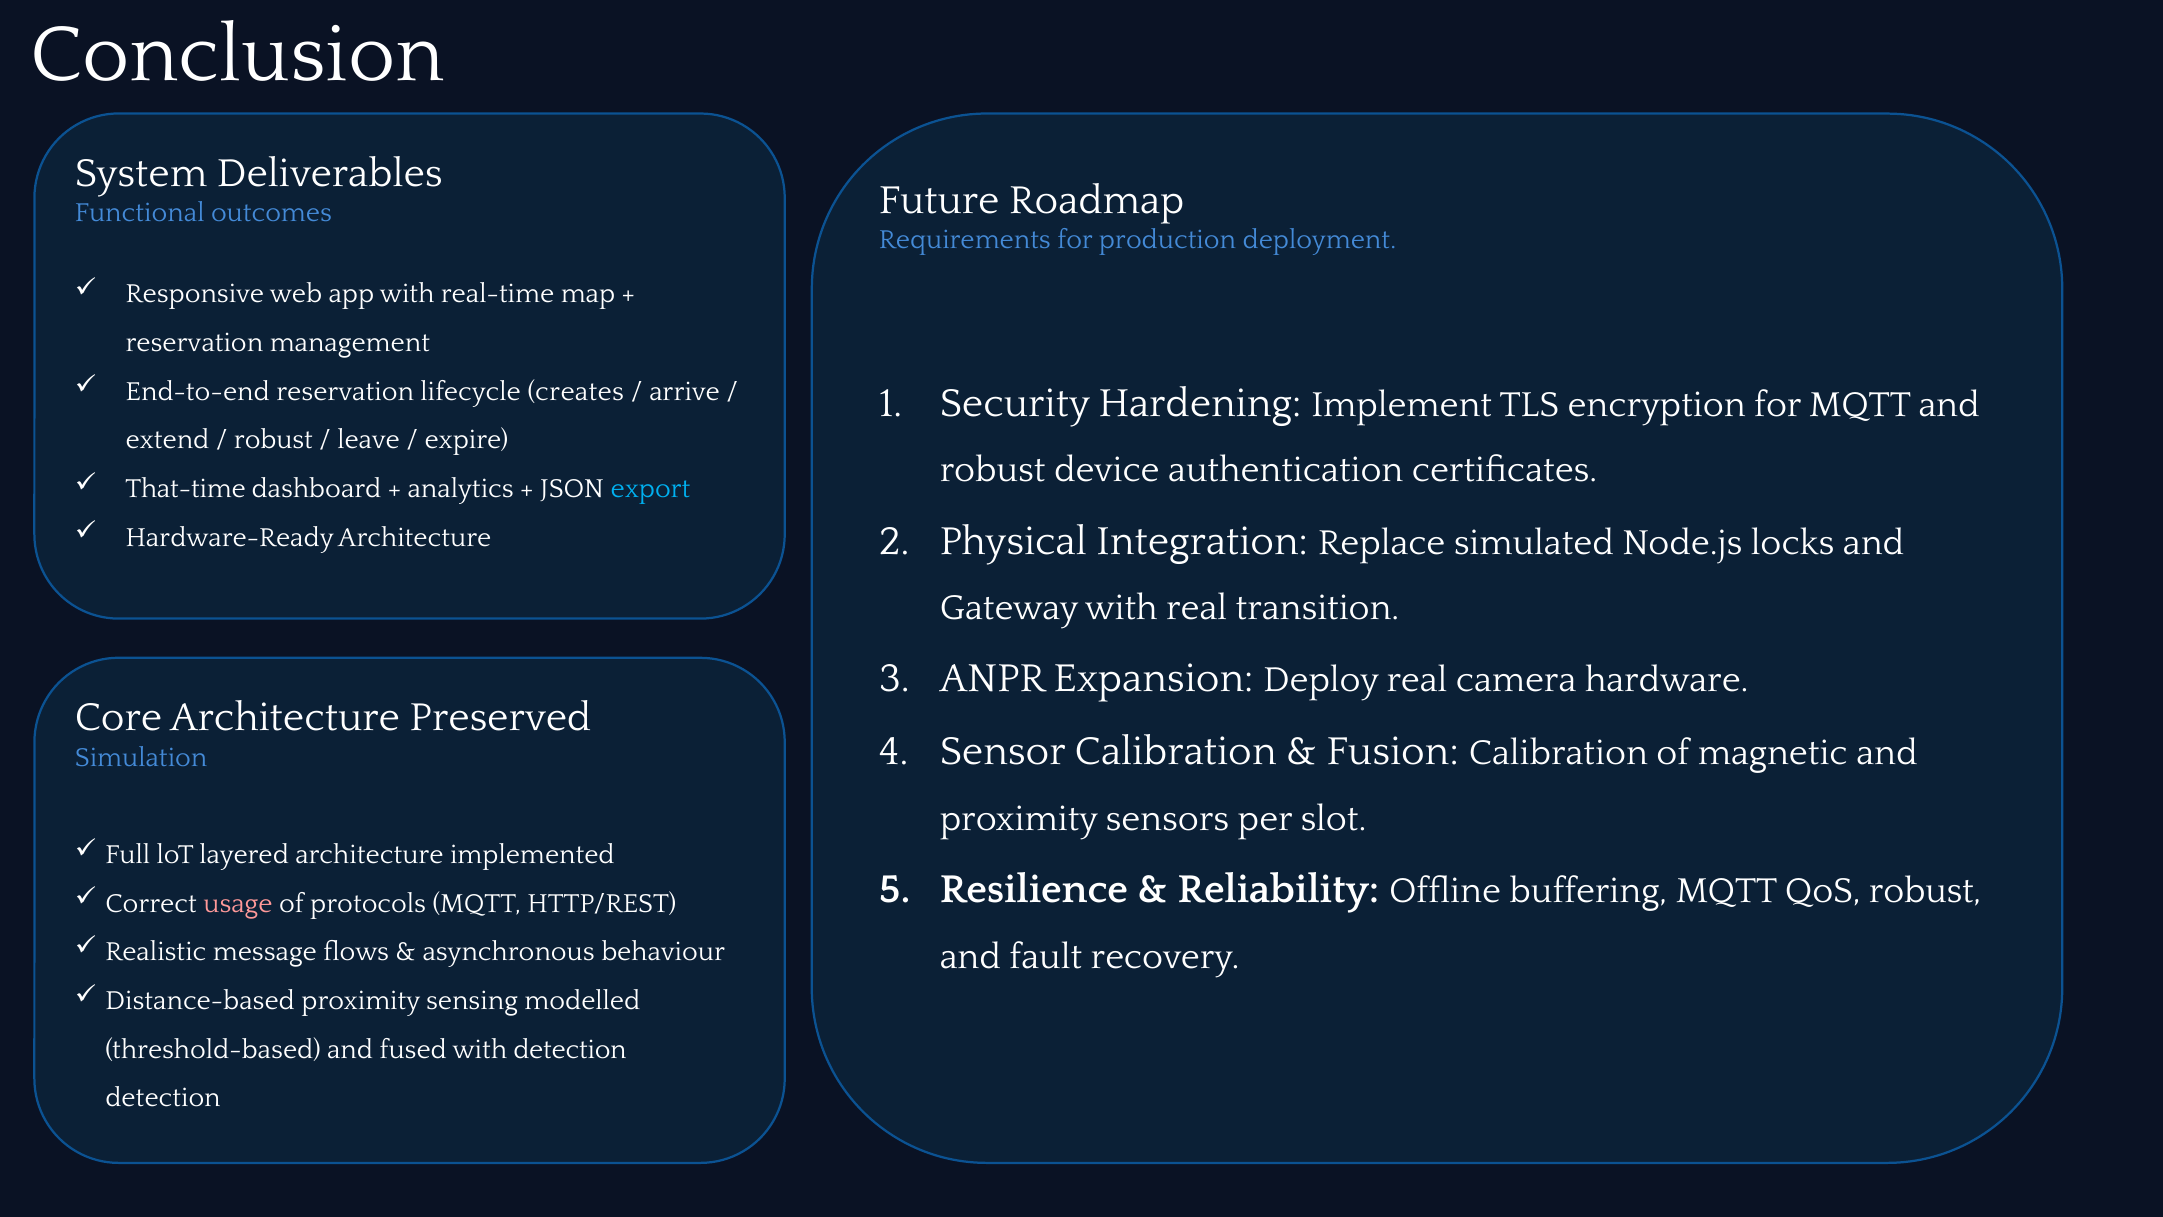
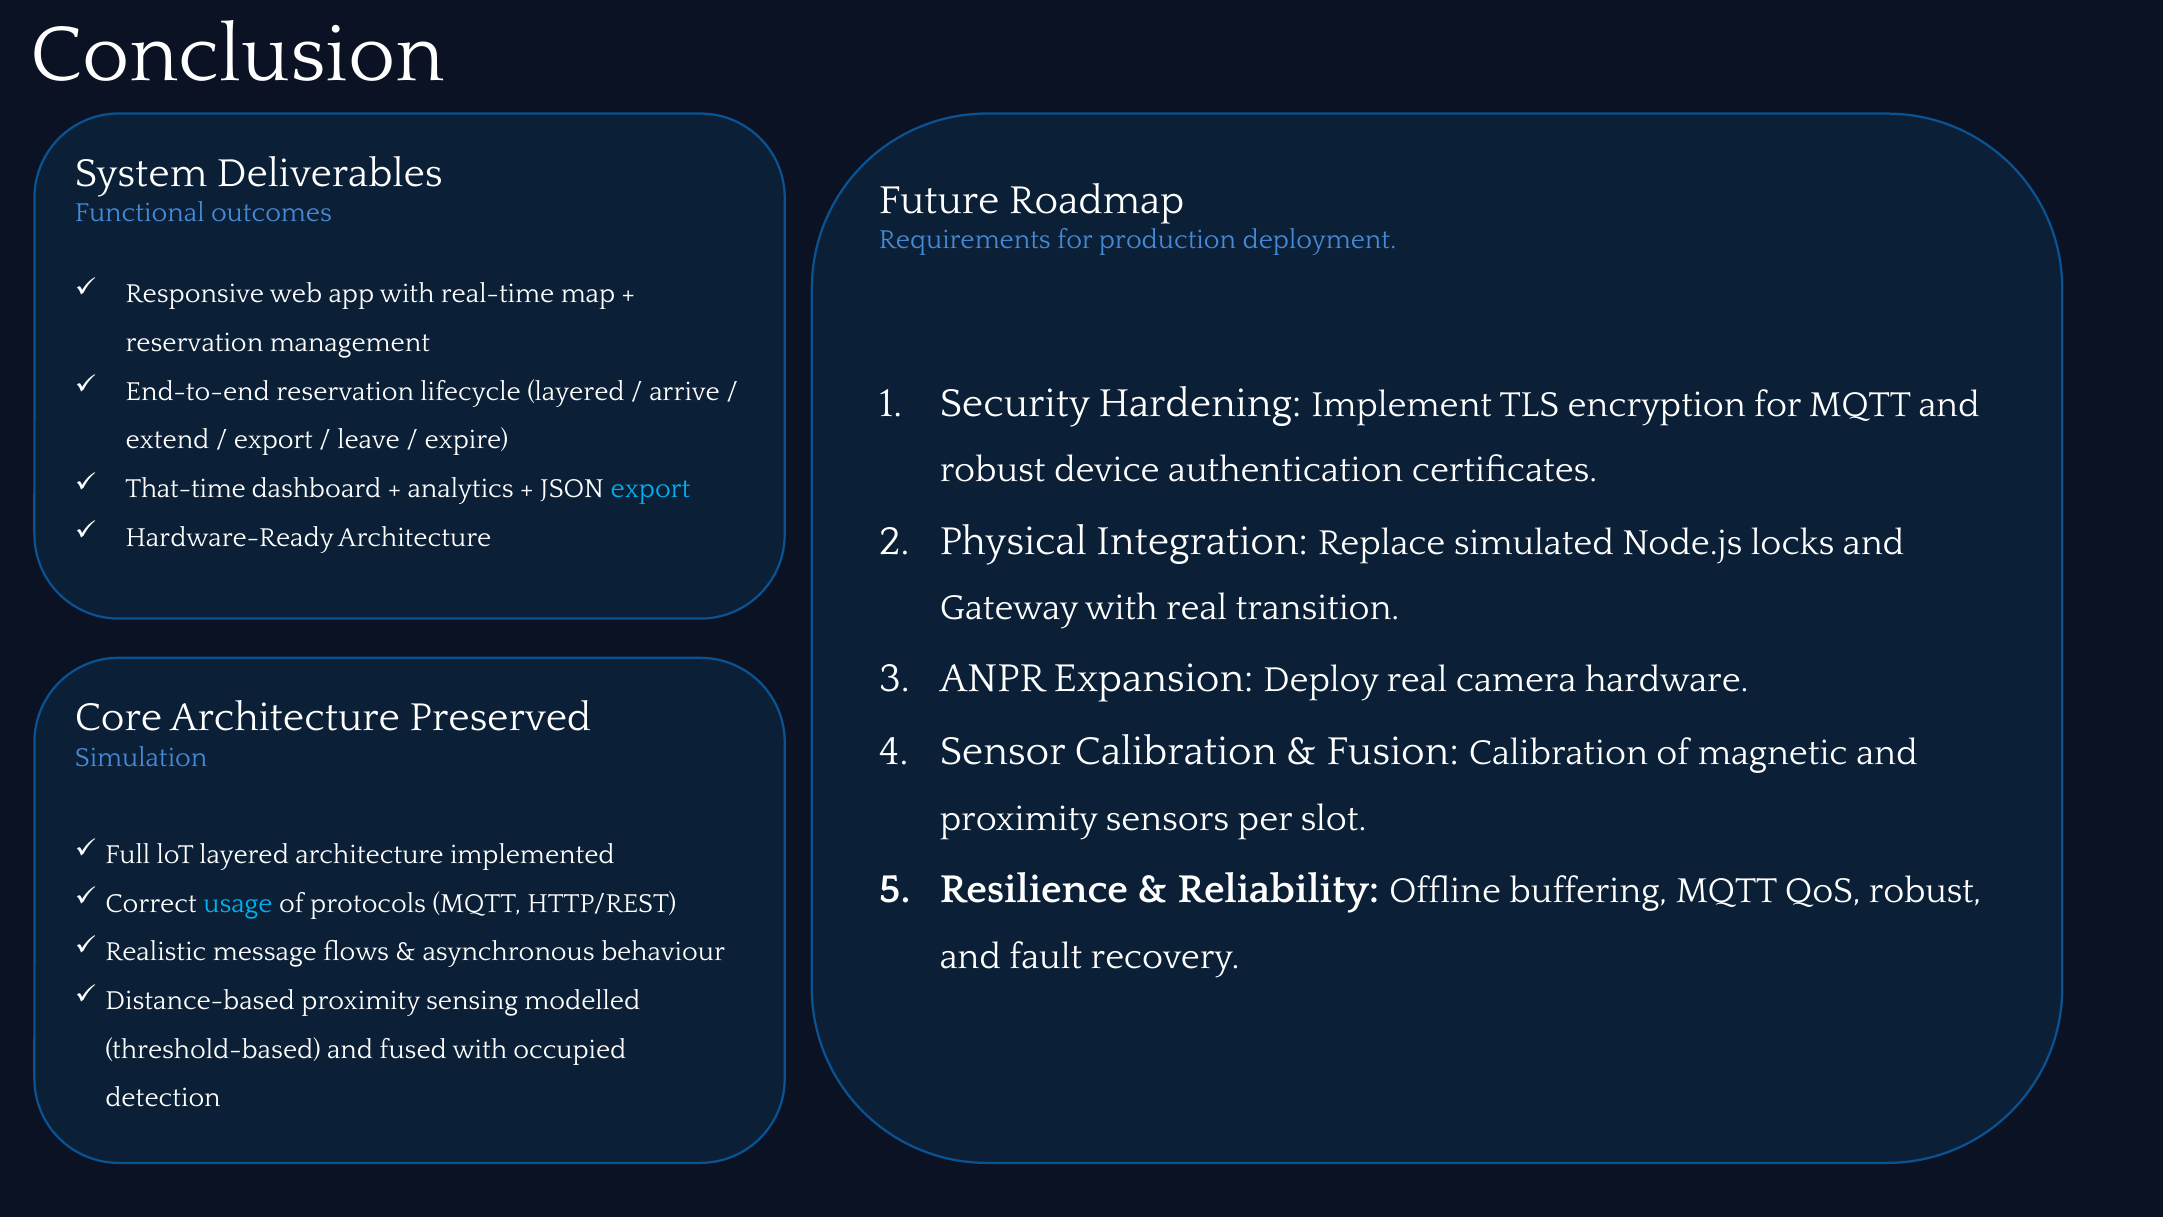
lifecycle creates: creates -> layered (576, 391)
robust: robust -> export (273, 440)
usage colour: pink -> light blue (238, 903)
with detection: detection -> occupied (570, 1049)
